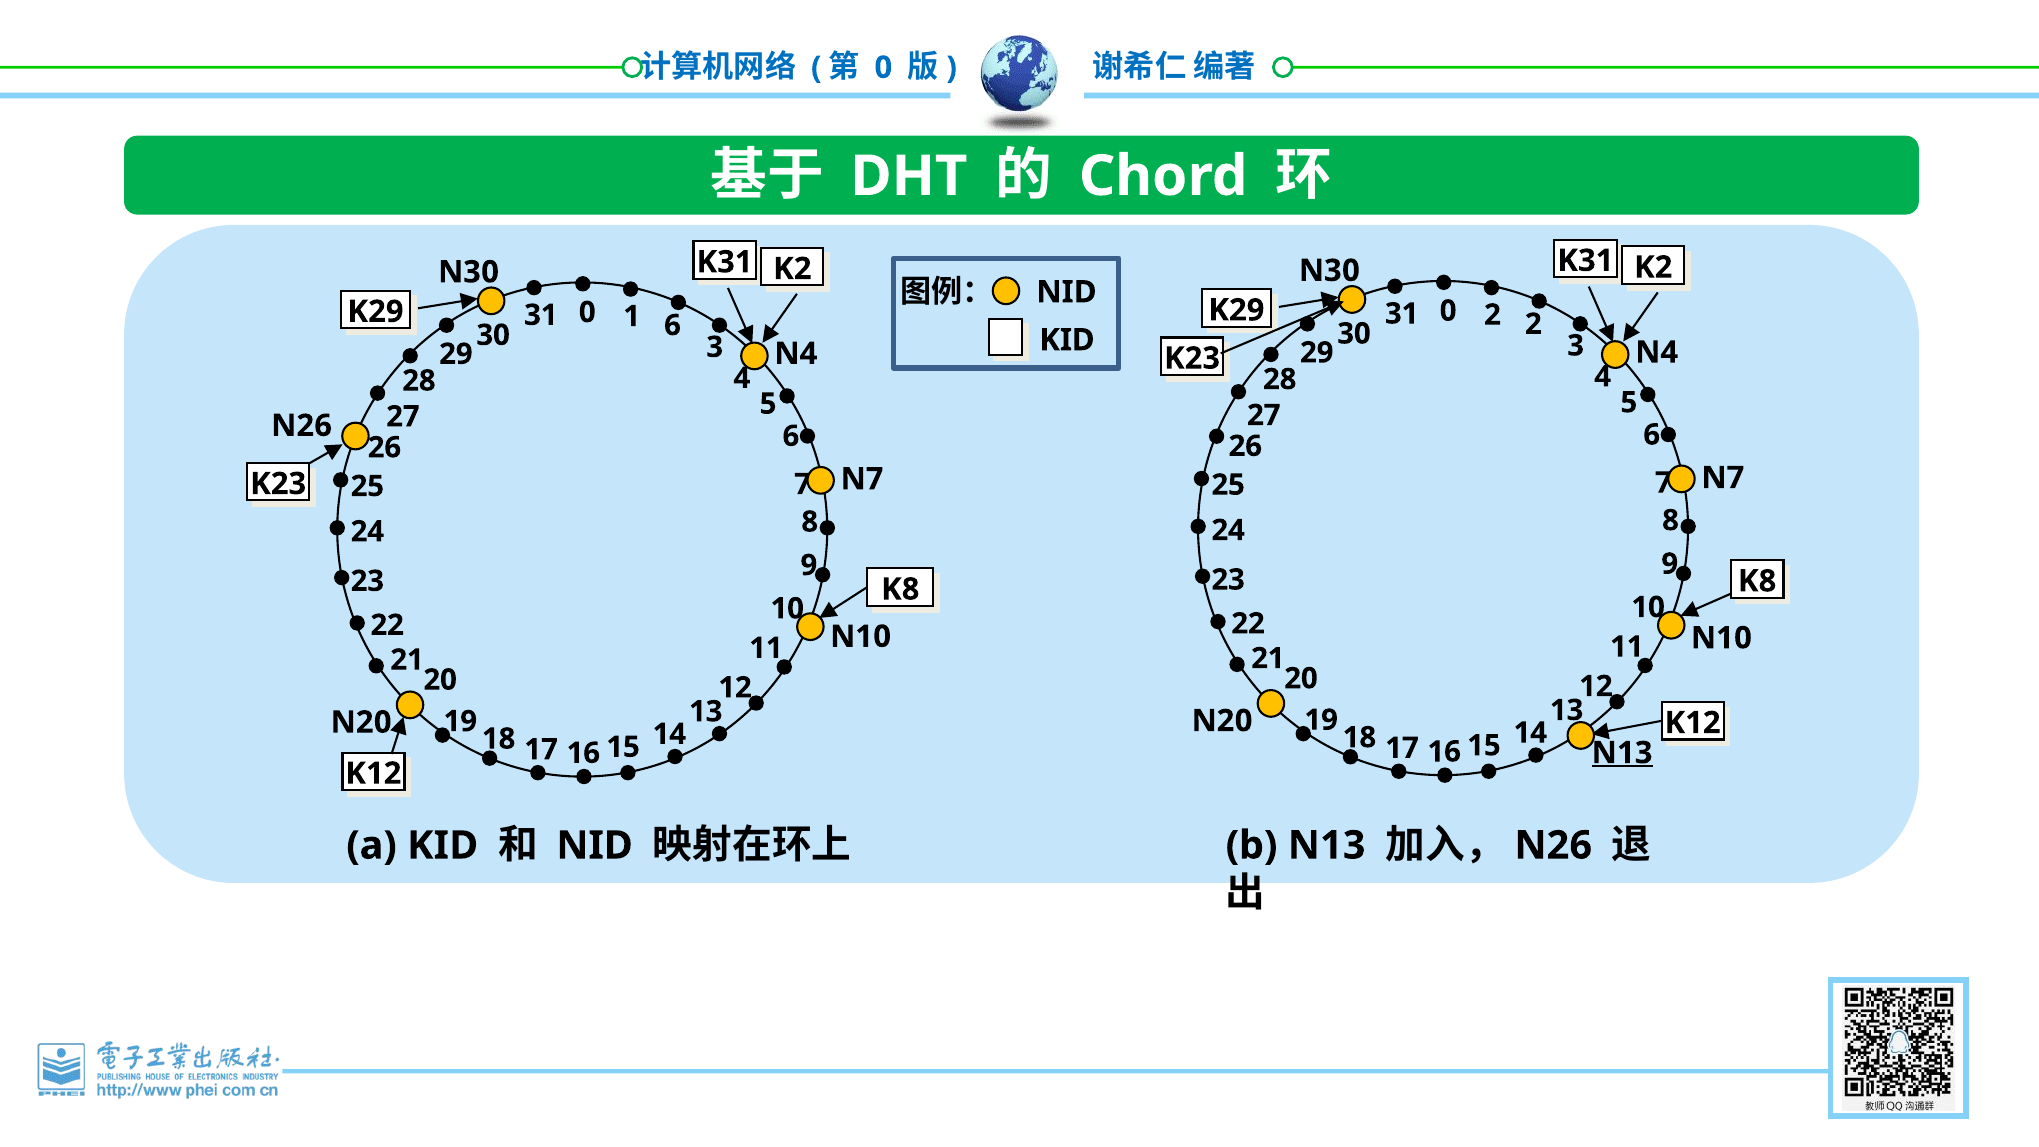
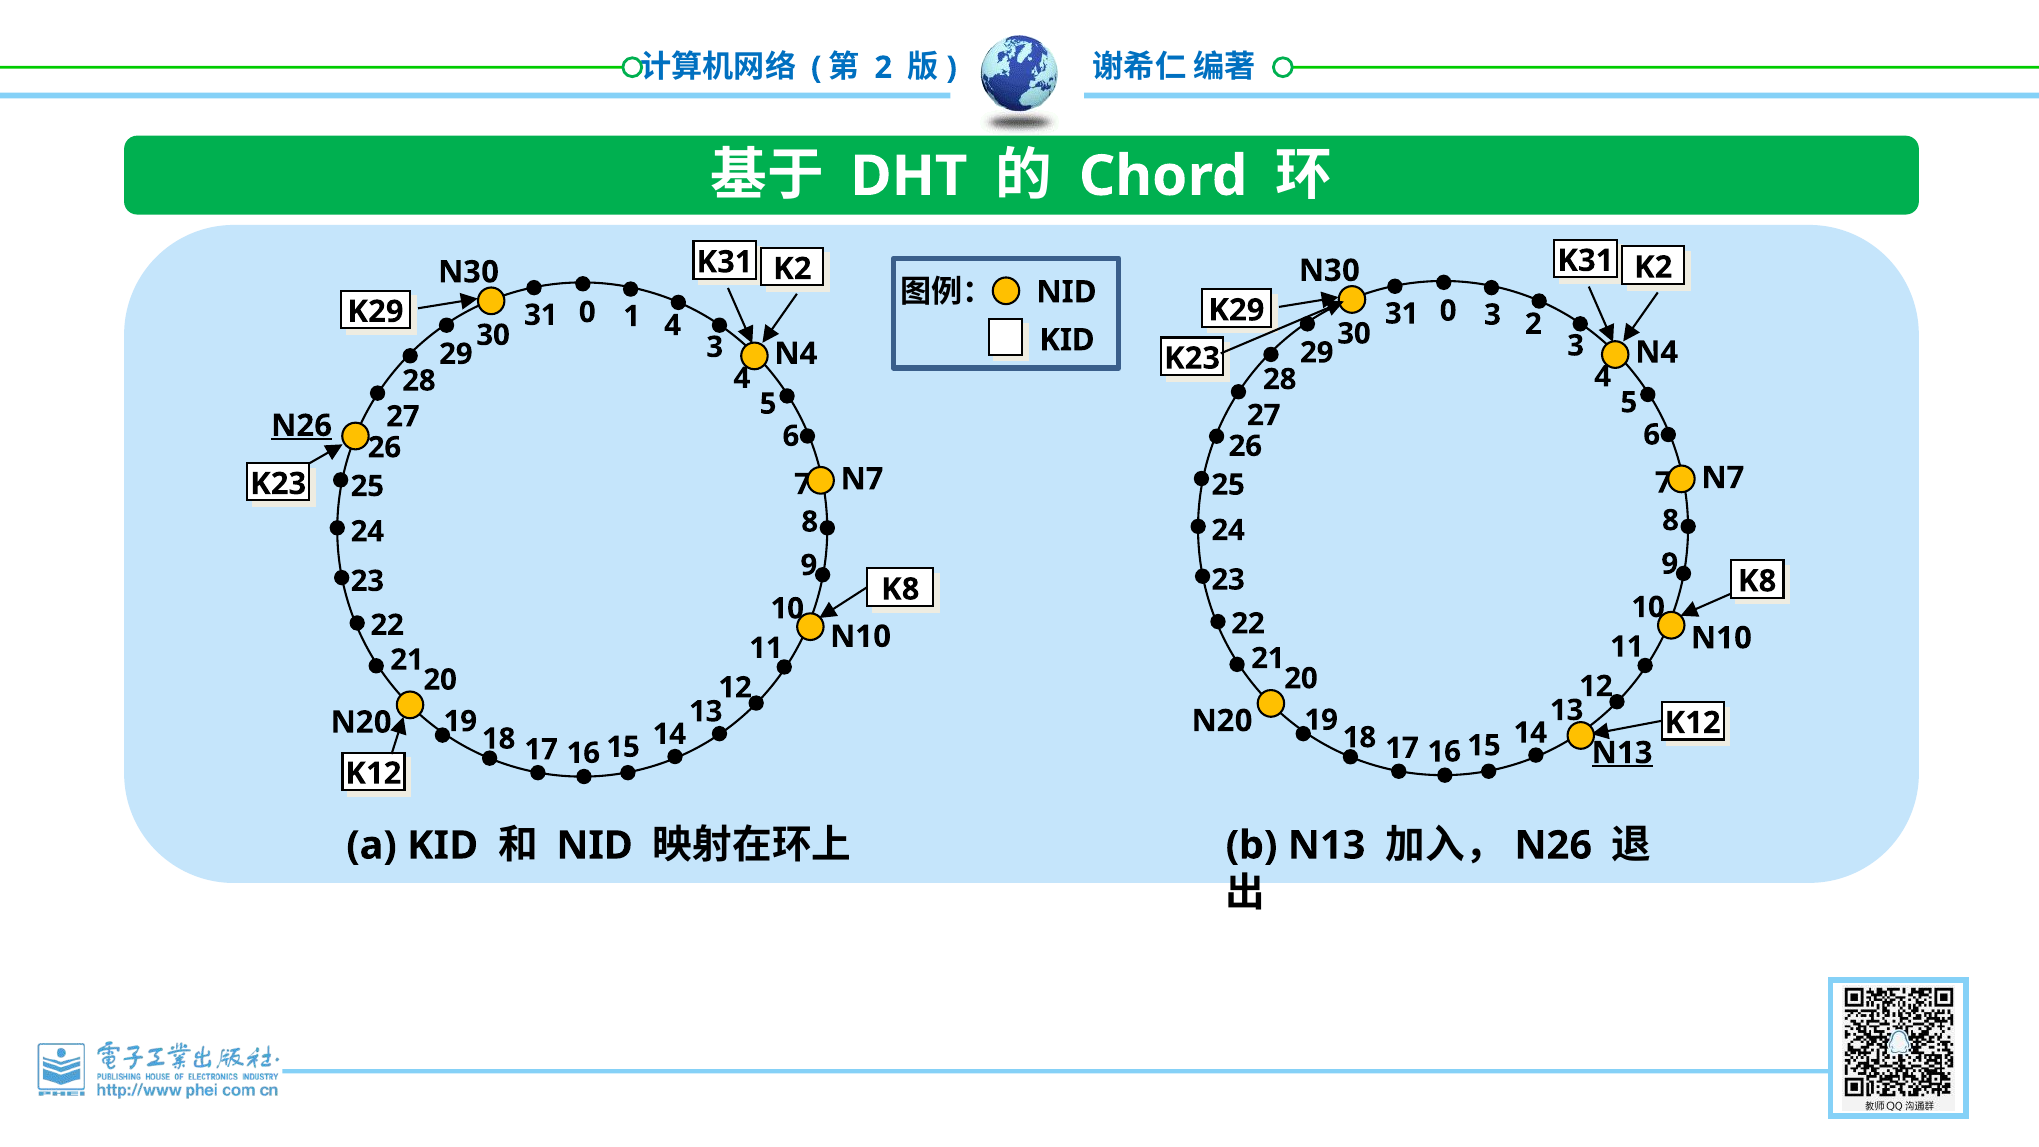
0: 0 -> 2 (883, 68)
0 2: 2 -> 3 (1493, 315)
1 6: 6 -> 4 (673, 325)
N26 underline: none -> present (302, 426)
